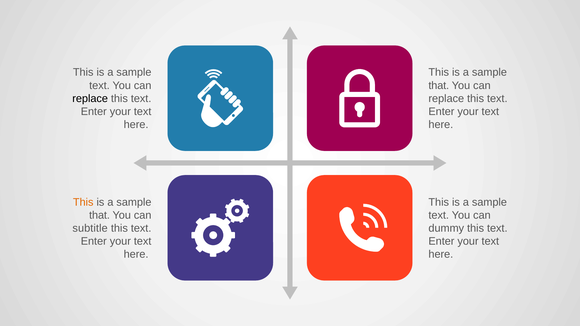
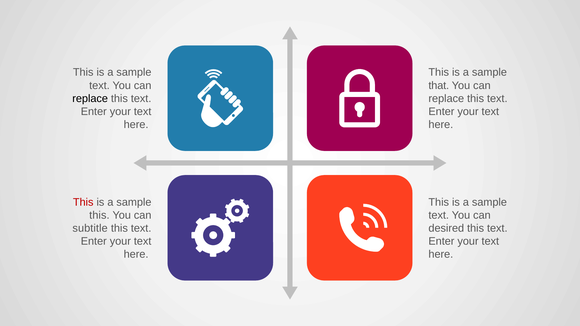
This colour: orange -> red (83, 202)
that: that -> this (99, 215)
dummy: dummy -> desired (446, 228)
